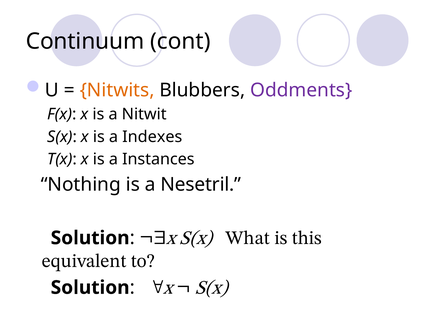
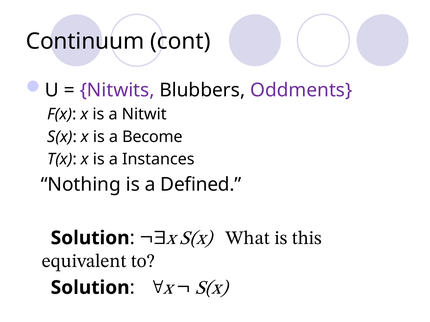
Nitwits colour: orange -> purple (117, 90)
Indexes: Indexes -> Become (152, 137)
Nesetril: Nesetril -> Defined (201, 185)
